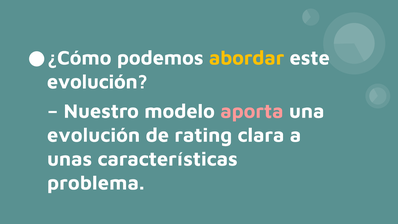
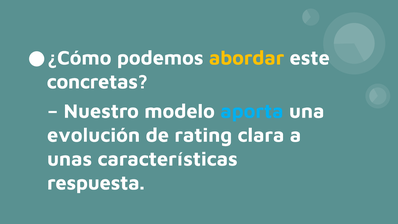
evolución: evolución -> concretas (97, 82)
aporta colour: pink -> light blue (252, 111)
problema: problema -> respuesta (96, 183)
